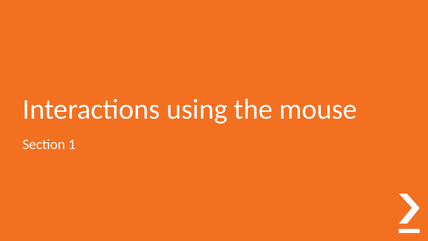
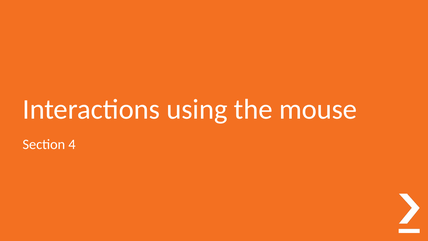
1: 1 -> 4 (72, 144)
